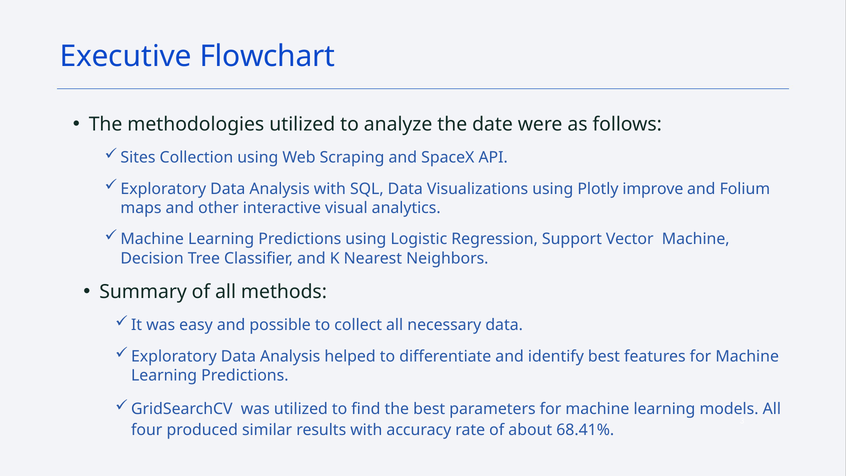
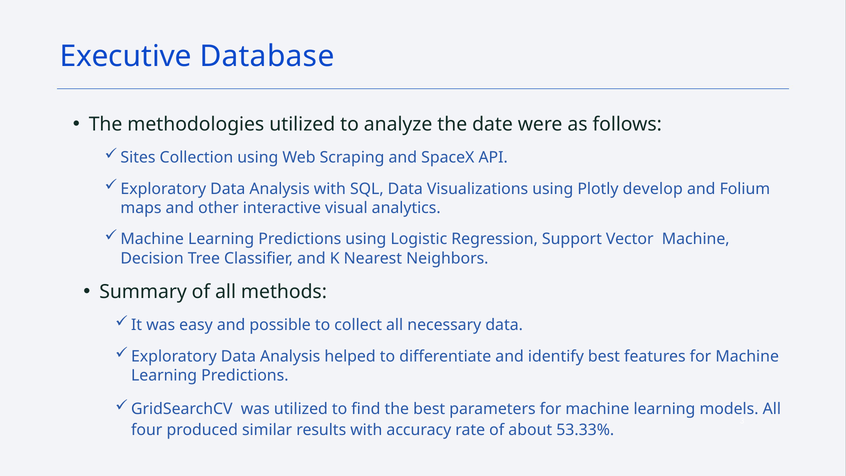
Flowchart: Flowchart -> Database (267, 57)
improve: improve -> develop (653, 189)
68.41%: 68.41% -> 53.33% (585, 430)
